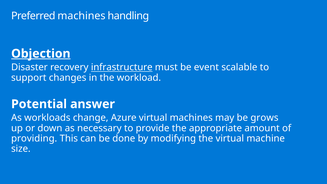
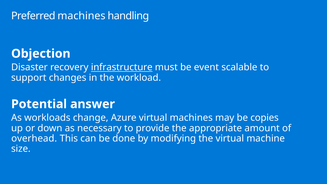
Objection underline: present -> none (41, 54)
grows: grows -> copies (265, 118)
providing: providing -> overhead (34, 138)
